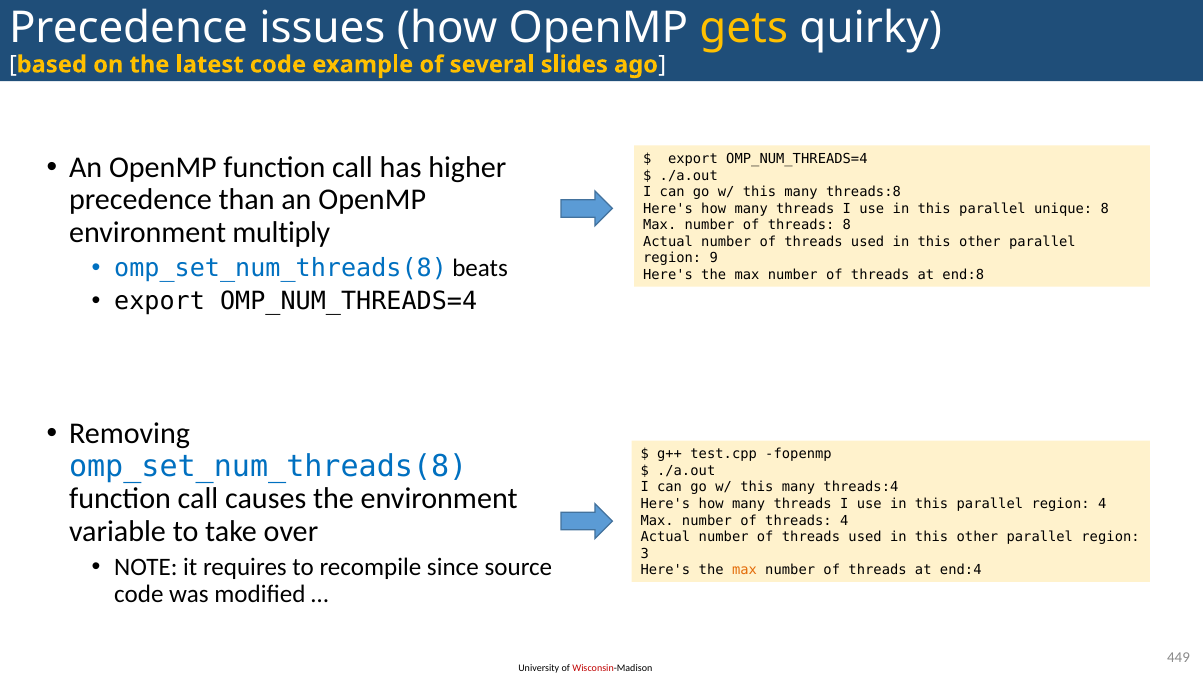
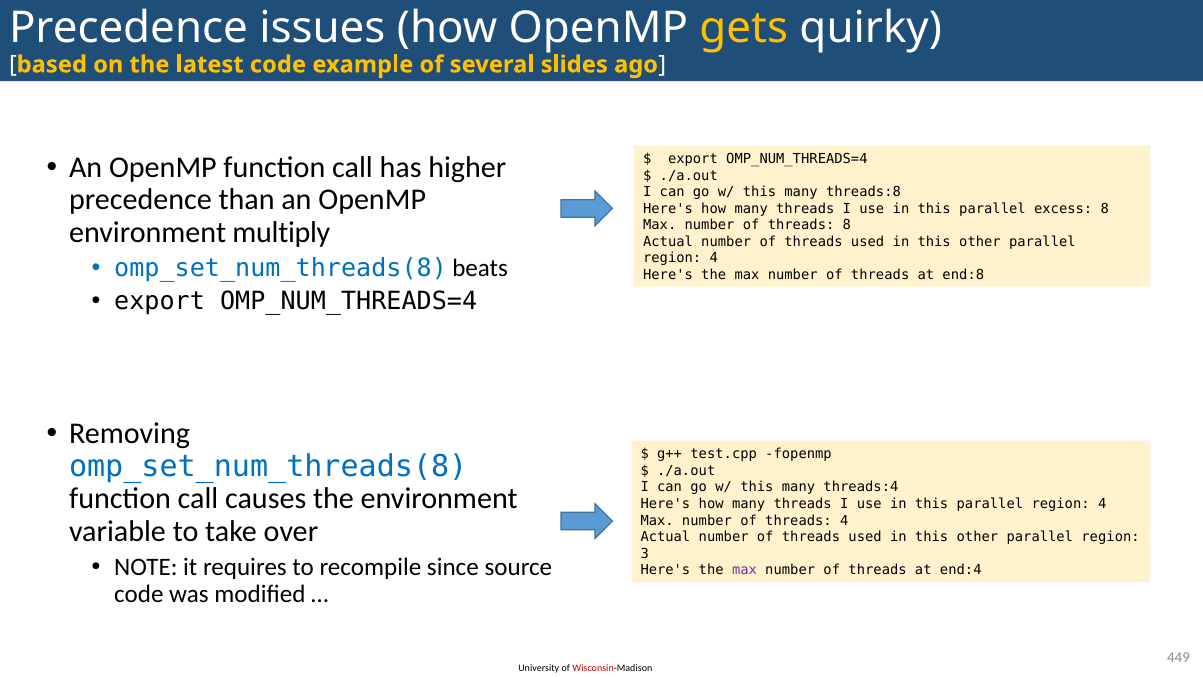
unique: unique -> excess (1063, 209)
9: 9 -> 4 (714, 258)
max colour: orange -> purple (744, 570)
